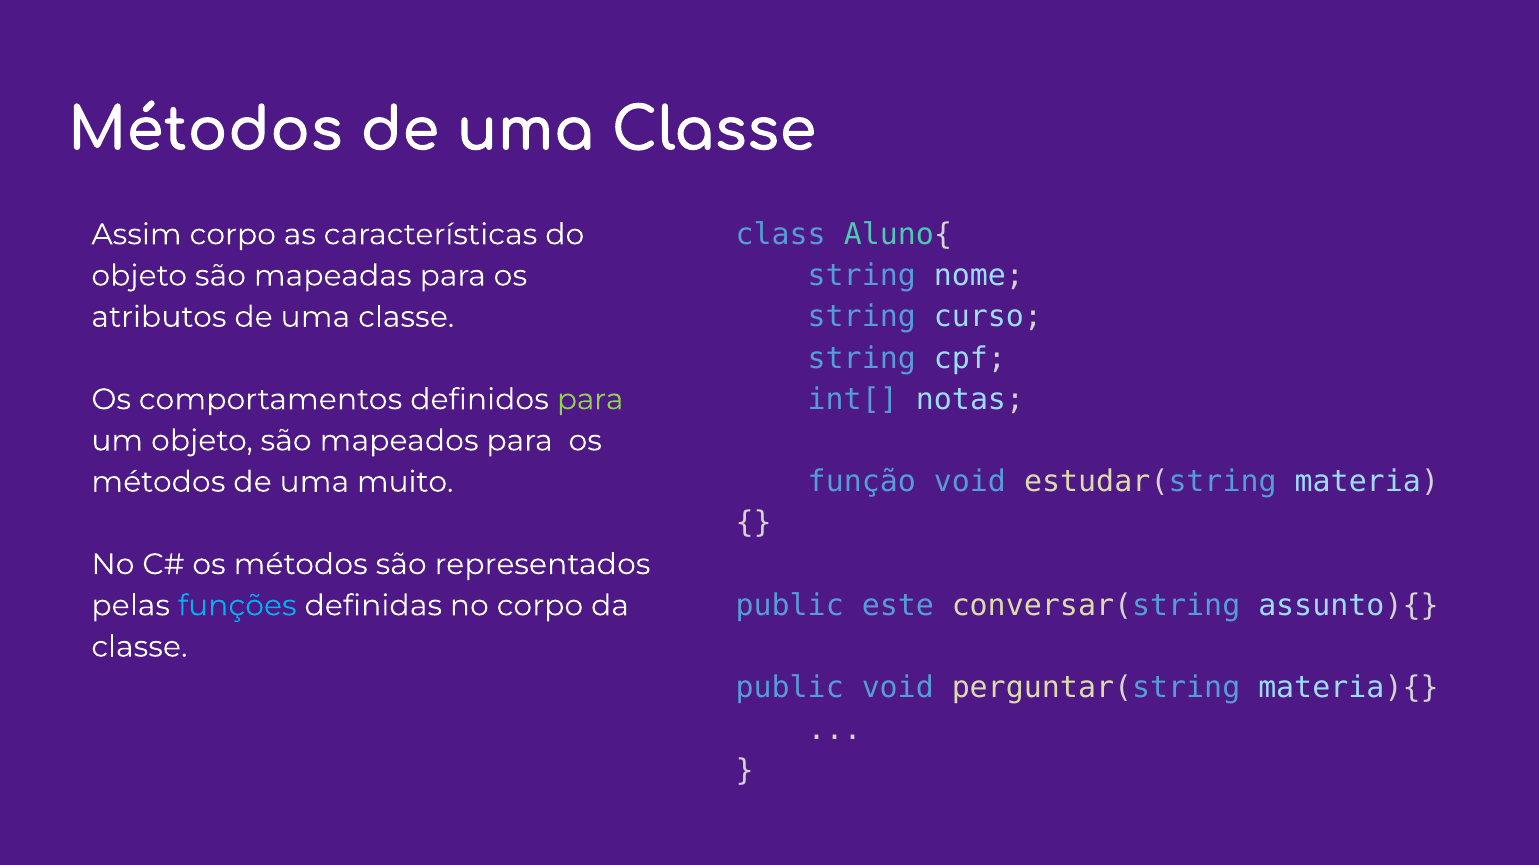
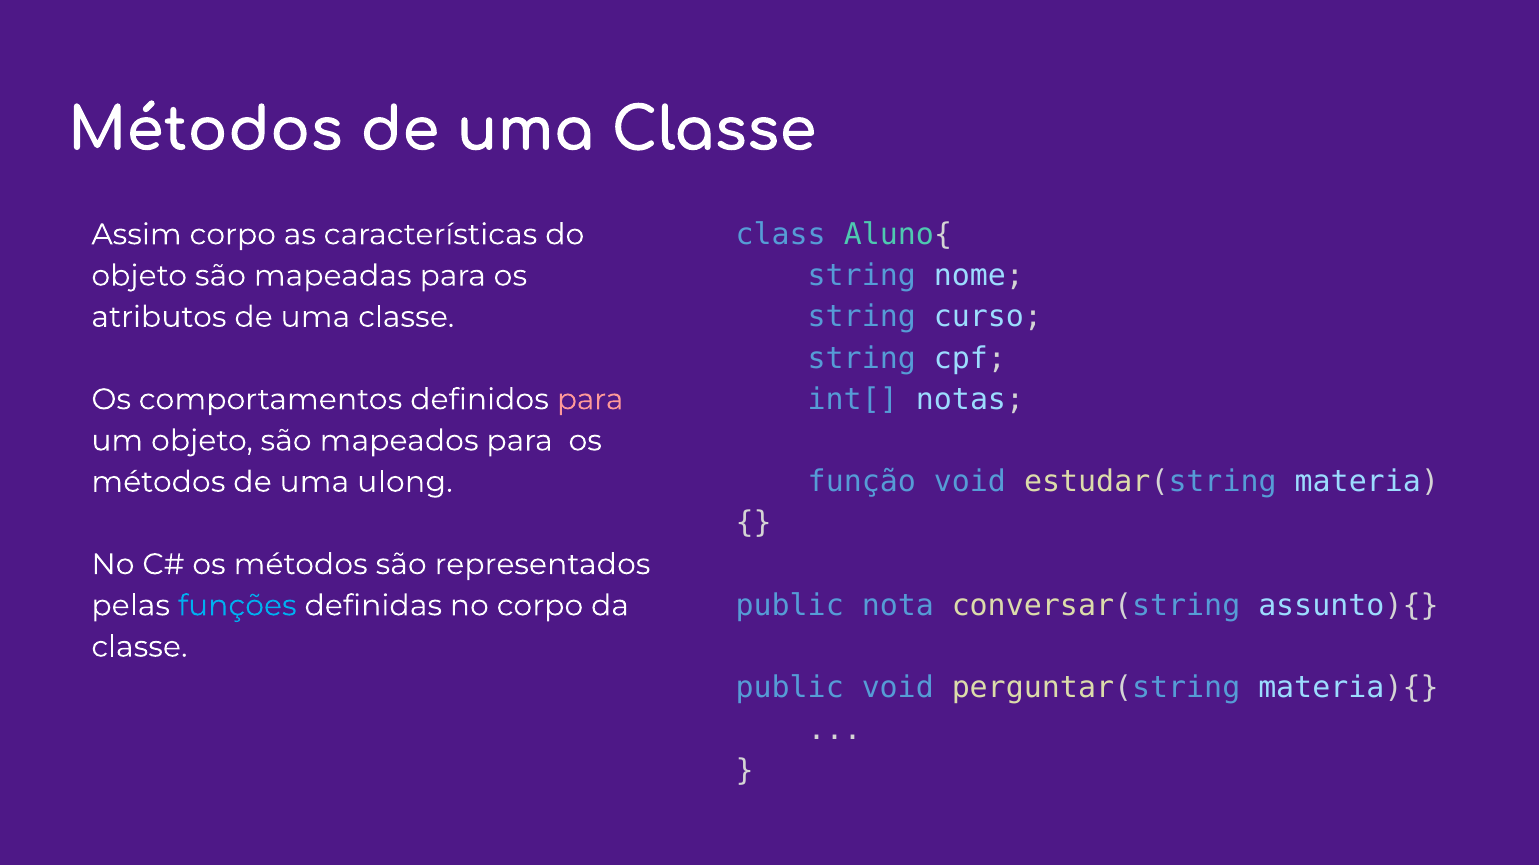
para colour: light green -> pink (590, 400)
muito: muito -> ulong (405, 482)
este: este -> nota (898, 606)
